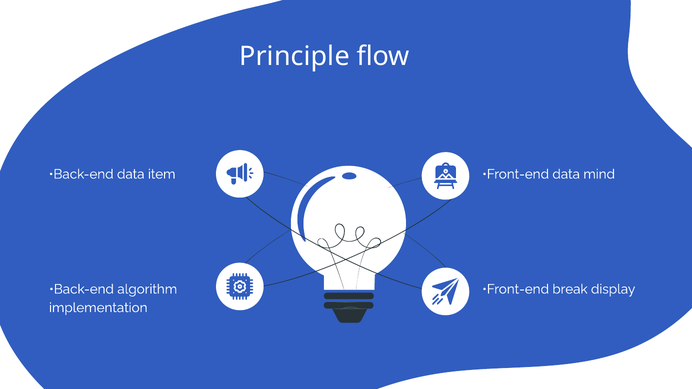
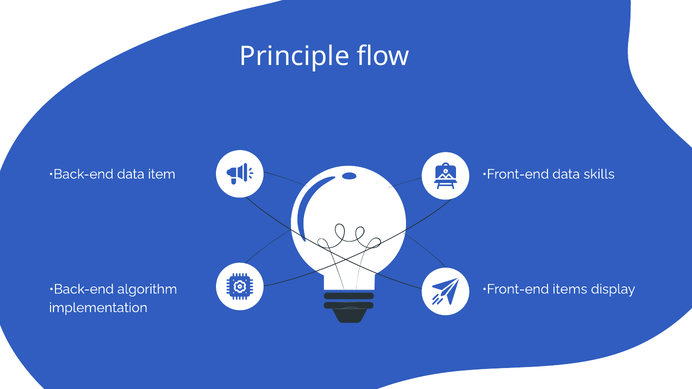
mind: mind -> skills (599, 174)
break: break -> items (570, 289)
